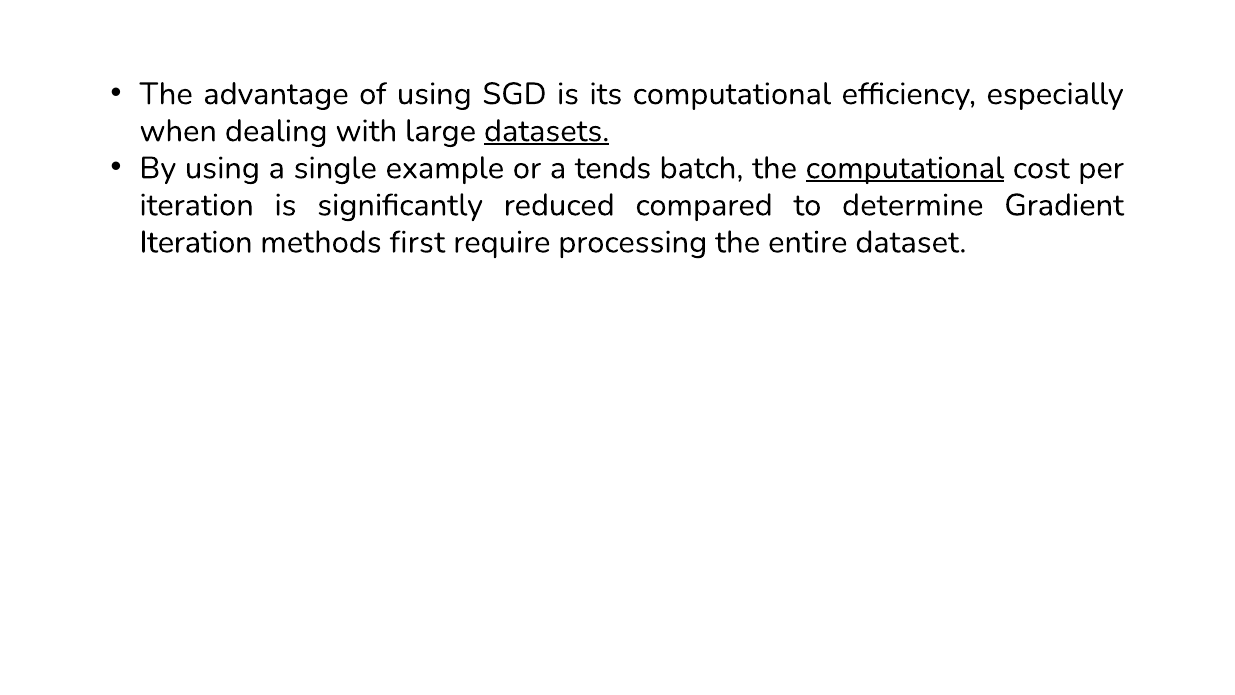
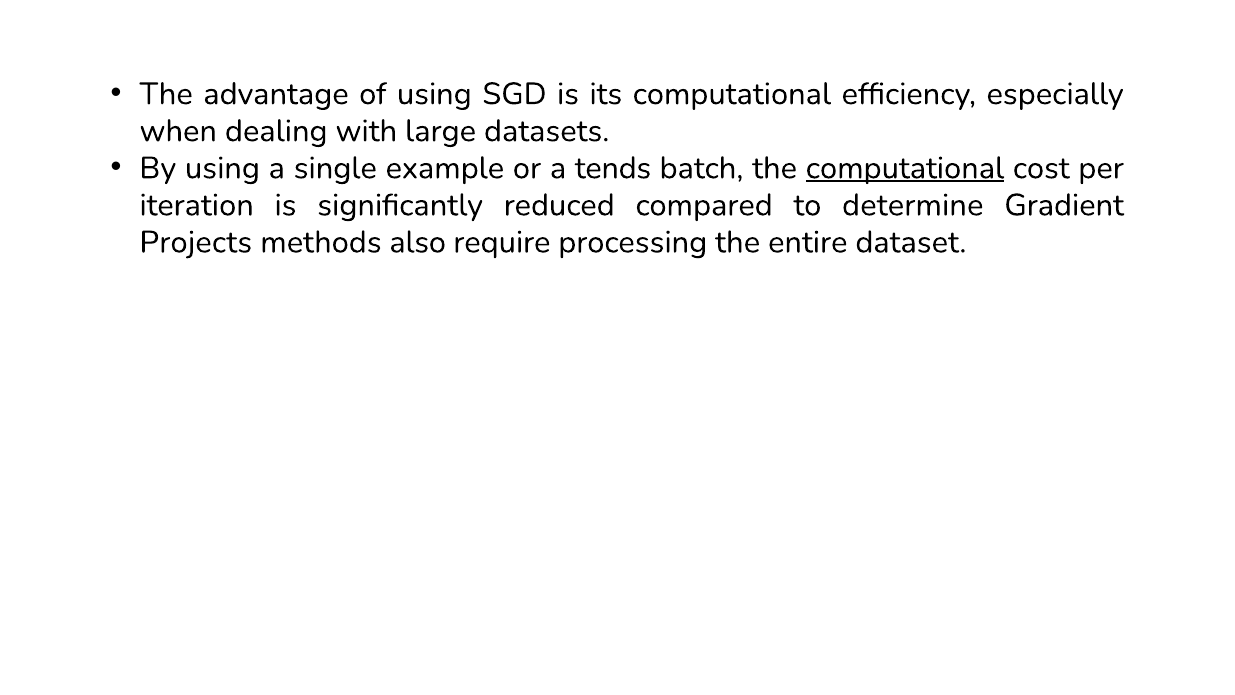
datasets underline: present -> none (547, 131)
Iteration: Iteration -> Projects (196, 242)
first: first -> also (418, 242)
